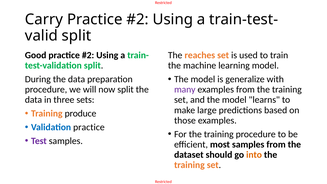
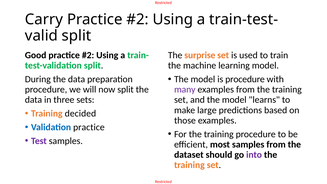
reaches: reaches -> surprise (200, 55)
is generalize: generalize -> procedure (245, 79)
produce: produce -> decided (80, 113)
into colour: orange -> purple (254, 155)
